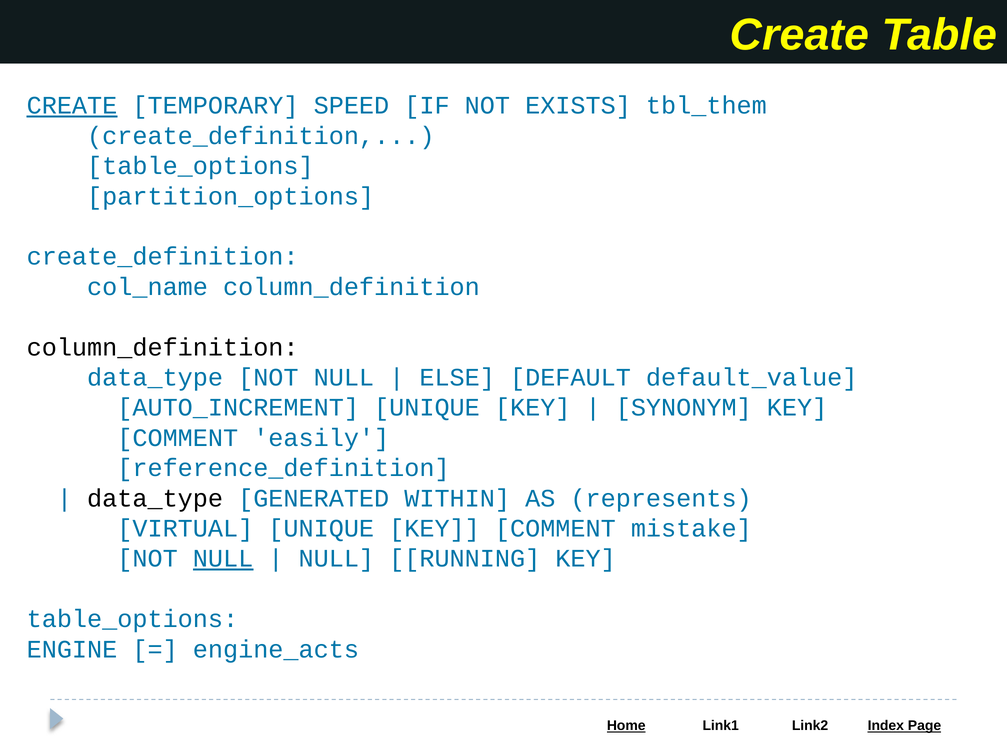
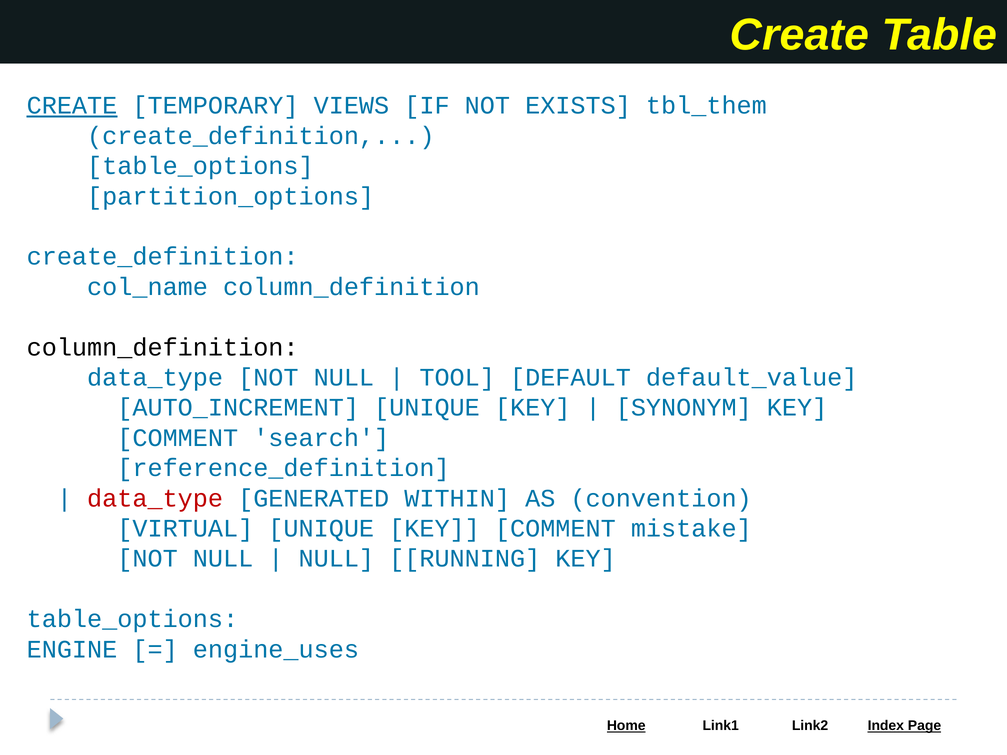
SPEED: SPEED -> VIEWS (351, 106)
ELSE: ELSE -> TOOL (457, 378)
easily: easily -> search (321, 438)
data_type colour: black -> red (155, 498)
represents: represents -> convention (661, 498)
NULL underline: present -> none (223, 559)
engine_acts: engine_acts -> engine_uses (276, 649)
